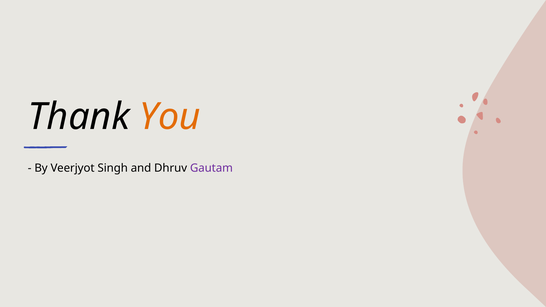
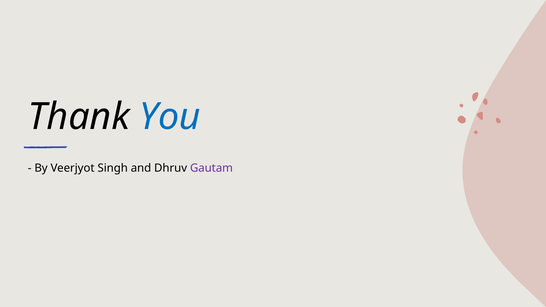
You colour: orange -> blue (170, 117)
